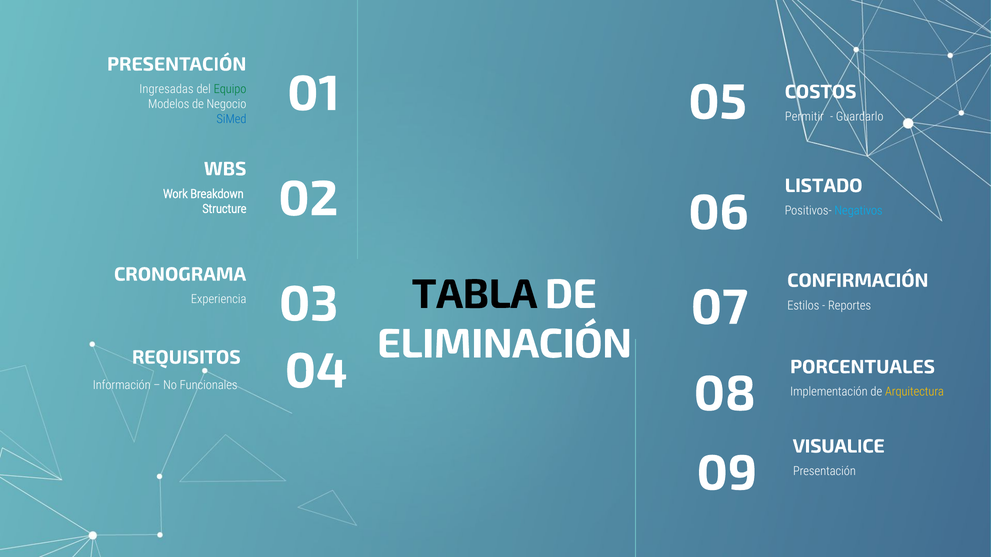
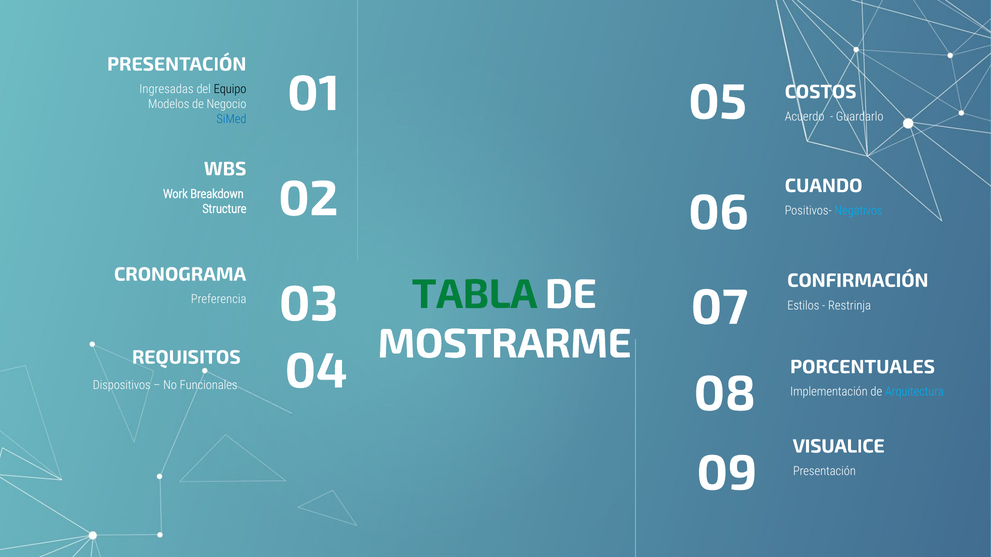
Equipo colour: green -> black (230, 89)
Permitir: Permitir -> Acuerdo (805, 117)
LISTADO: LISTADO -> CUANDO (824, 186)
TABLA colour: black -> green (475, 295)
Experiencia: Experiencia -> Preferencia (219, 300)
Reportes: Reportes -> Restrinja (850, 306)
ELIMINACIÓN: ELIMINACIÓN -> MOSTRARME (505, 344)
Información: Información -> Dispositivos (122, 385)
Arquitectura colour: yellow -> light blue (914, 392)
